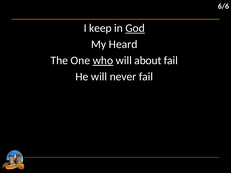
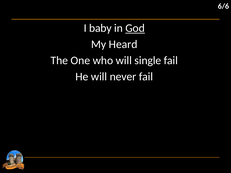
keep: keep -> baby (100, 28)
who underline: present -> none (103, 61)
about: about -> single (148, 61)
